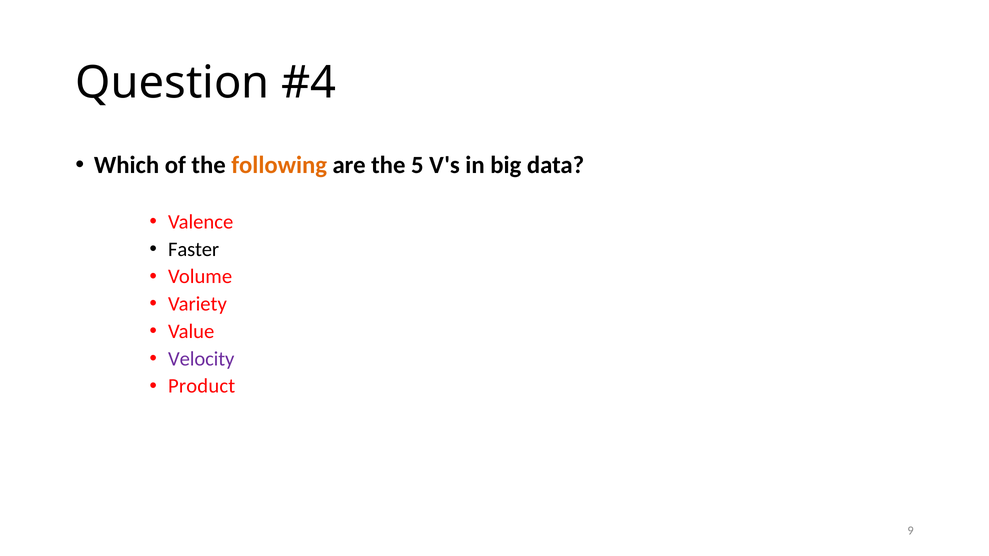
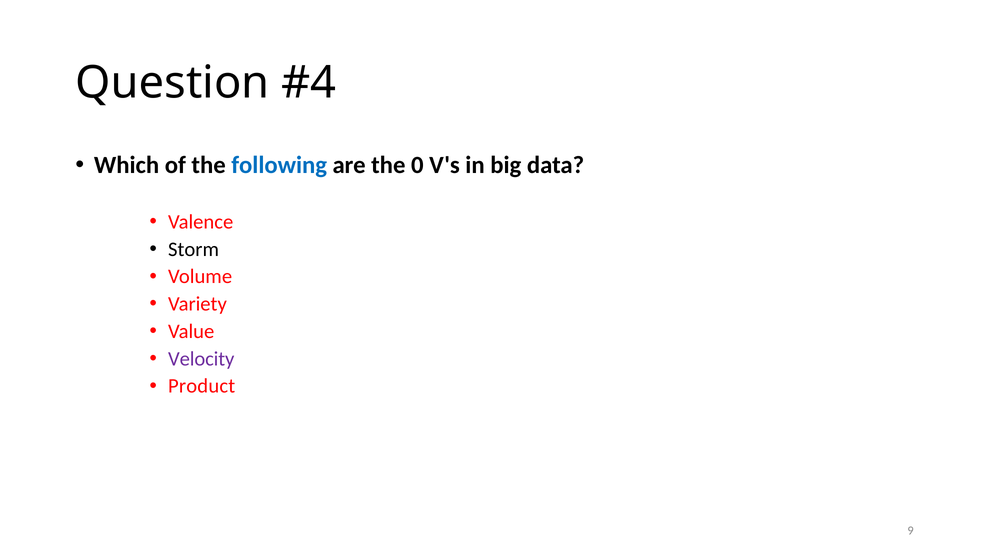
following colour: orange -> blue (279, 165)
5: 5 -> 0 (417, 165)
Faster: Faster -> Storm (194, 249)
